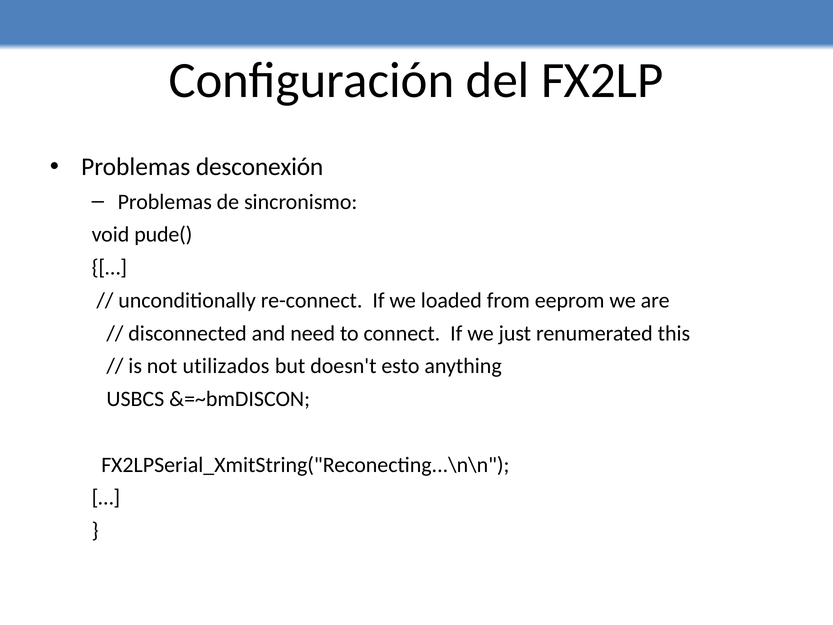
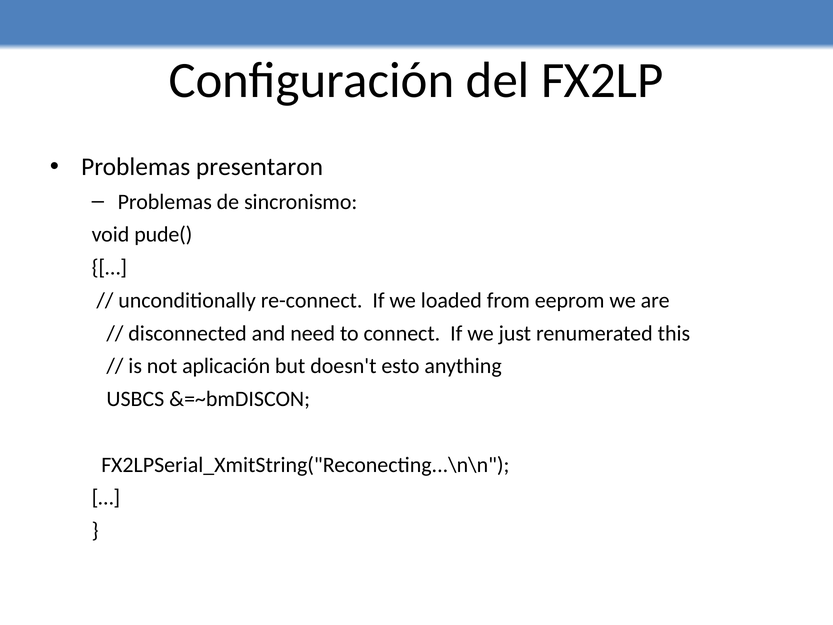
desconexión: desconexión -> presentaron (260, 167)
utilizados: utilizados -> aplicación (226, 366)
